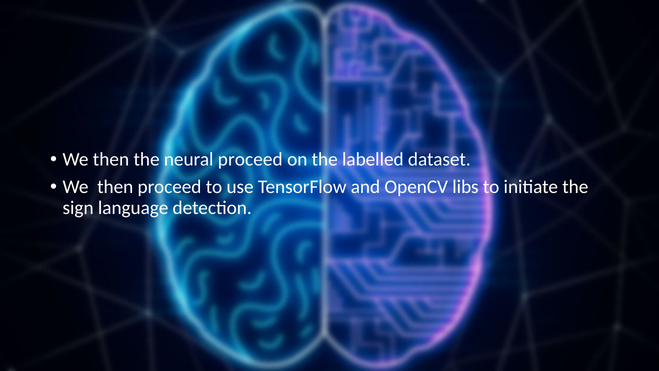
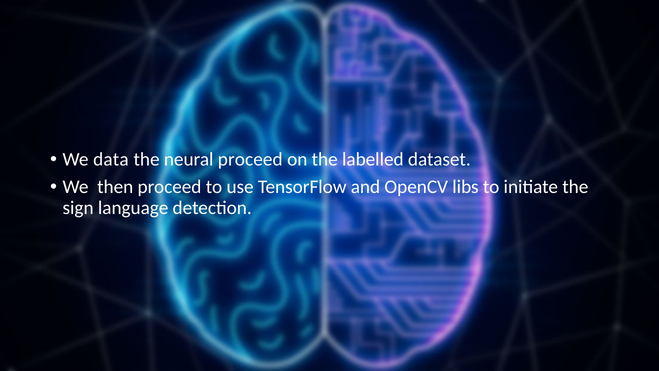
then: then -> data (111, 159)
